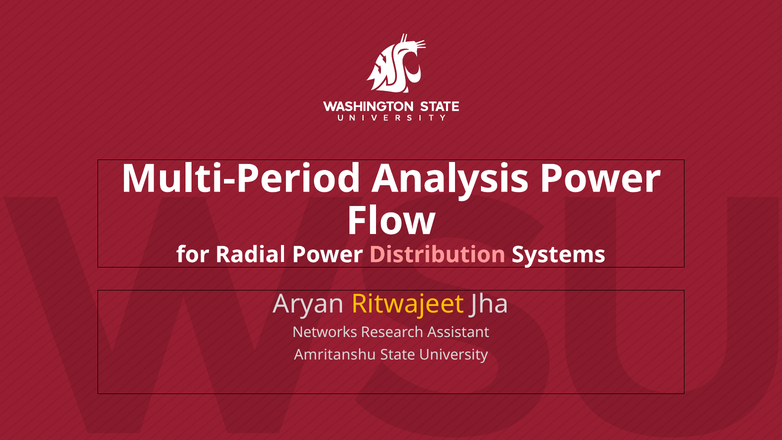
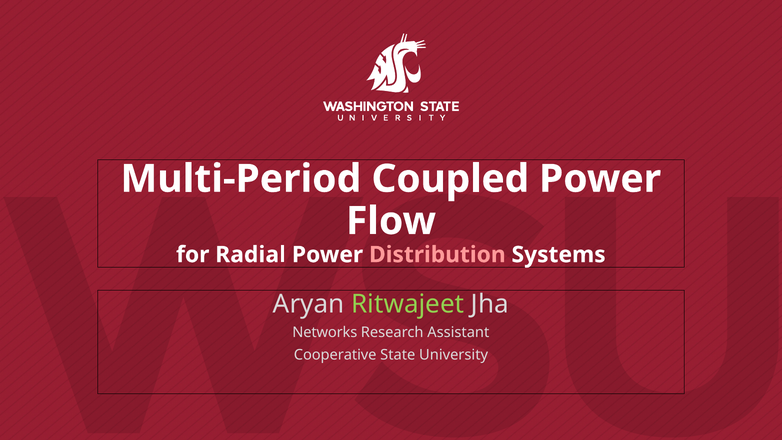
Analysis: Analysis -> Coupled (450, 179)
Ritwajeet colour: yellow -> light green (408, 304)
Amritanshu: Amritanshu -> Cooperative (335, 355)
